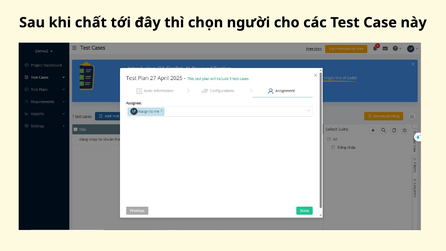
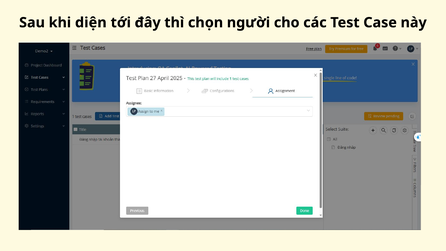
chất: chất -> diện (91, 23)
